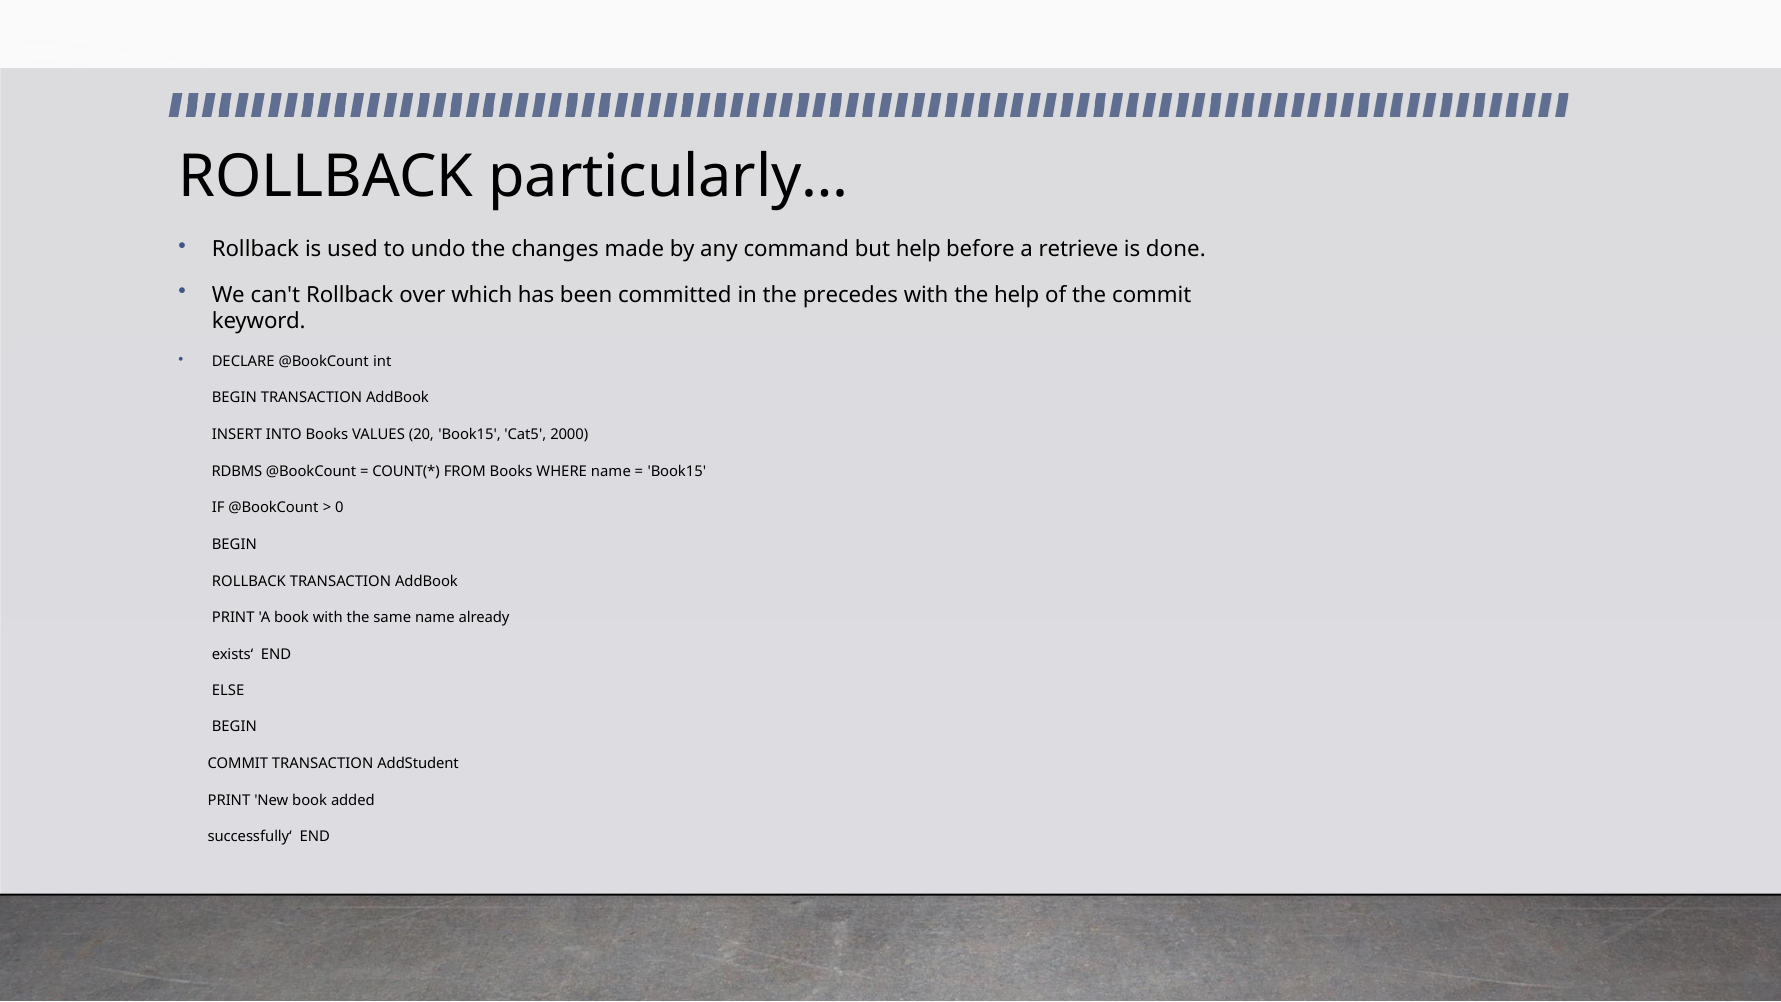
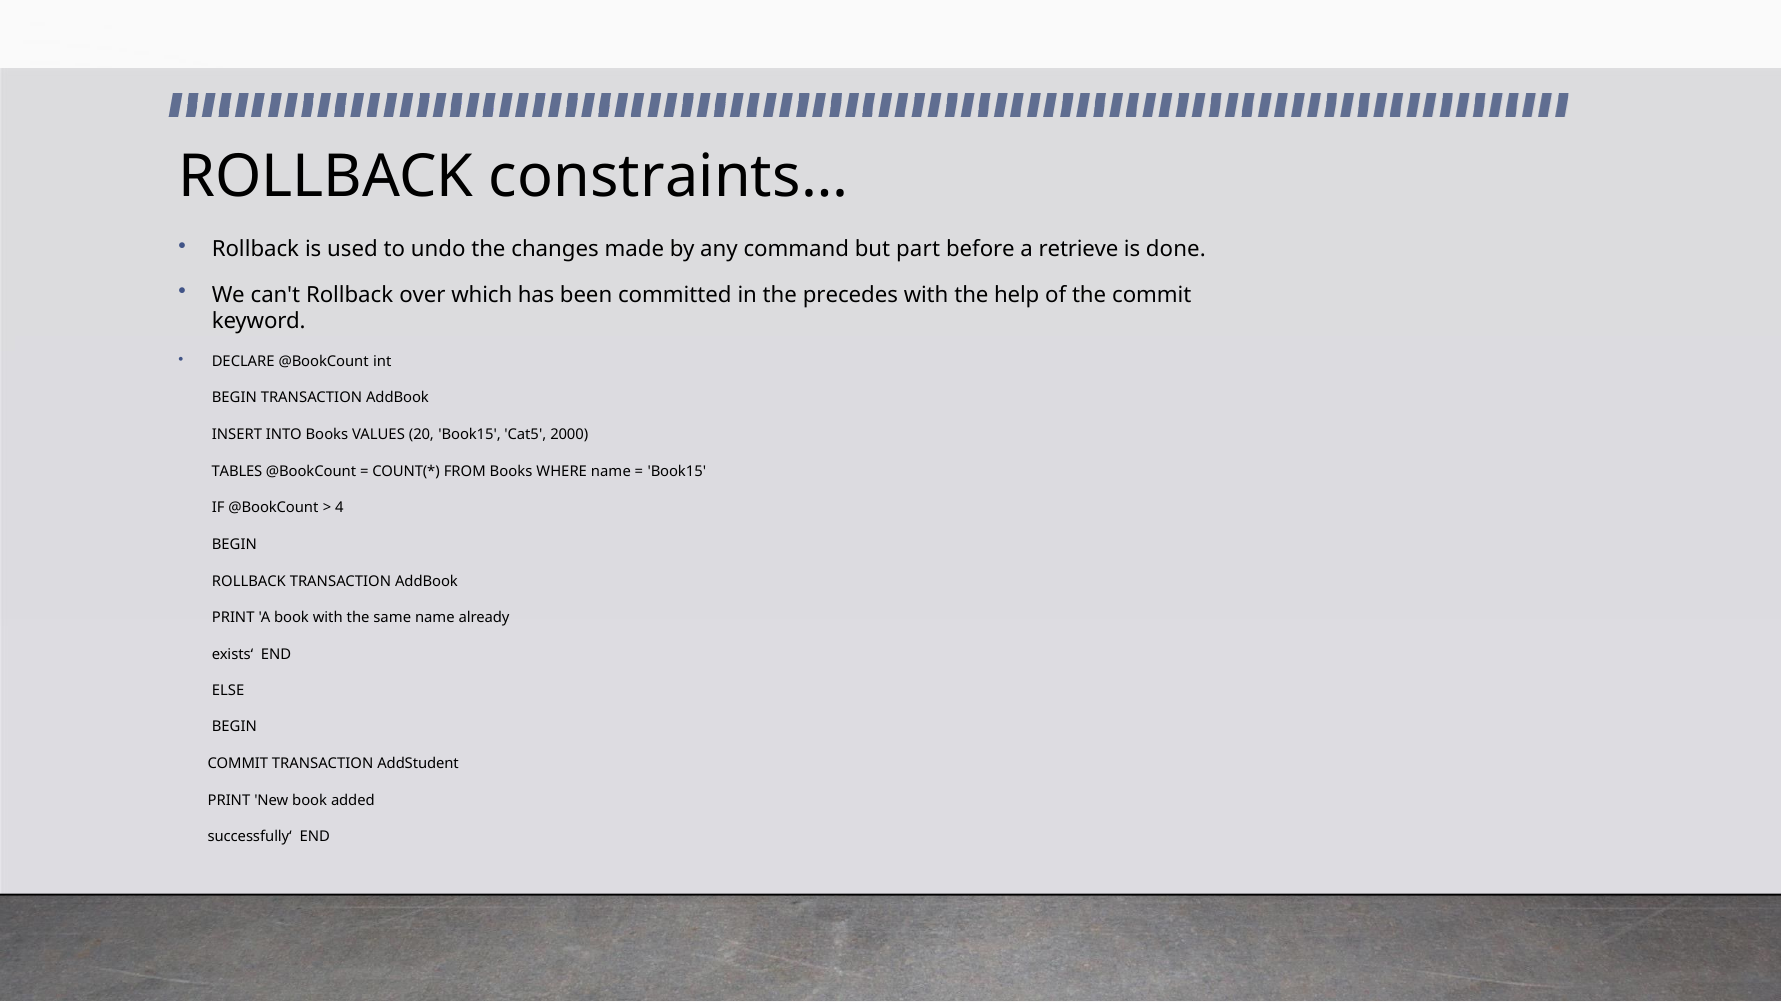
particularly…: particularly… -> constraints… (668, 177)
but help: help -> part (918, 249)
RDBMS: RDBMS -> TABLES (237, 471)
0: 0 -> 4 (339, 508)
